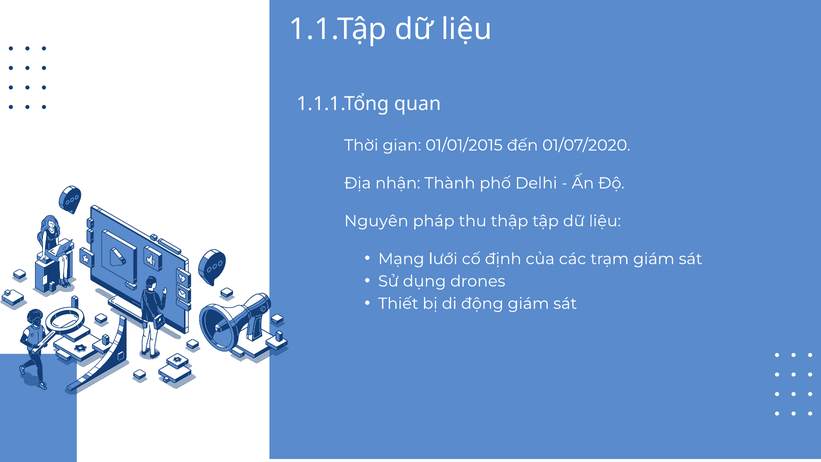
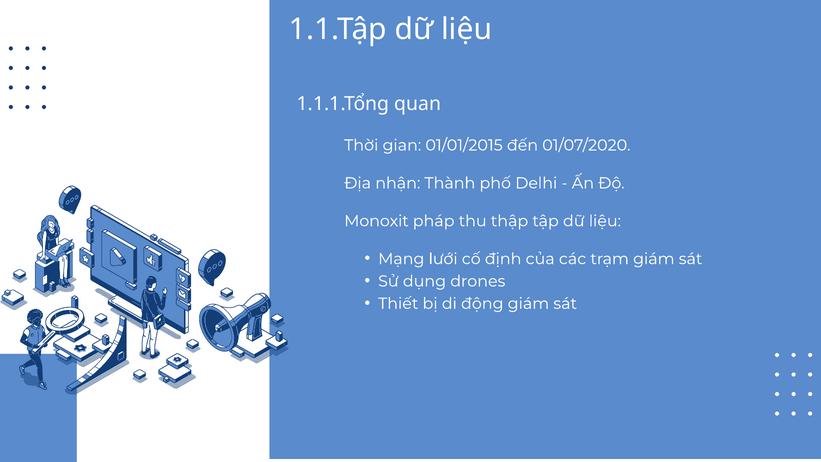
Nguyên: Nguyên -> Monoxit (376, 221)
